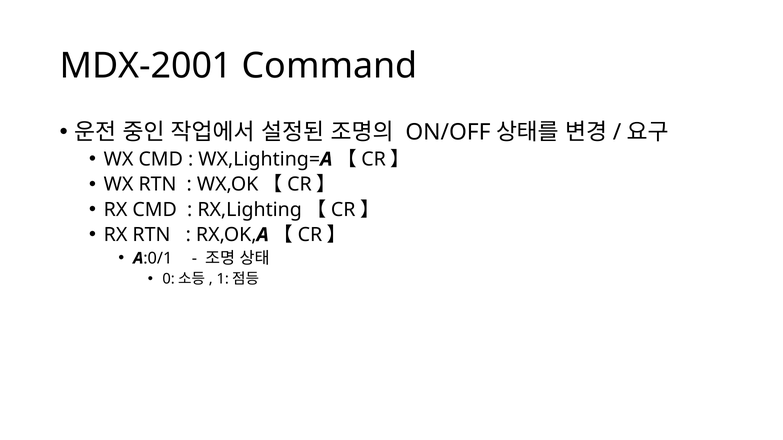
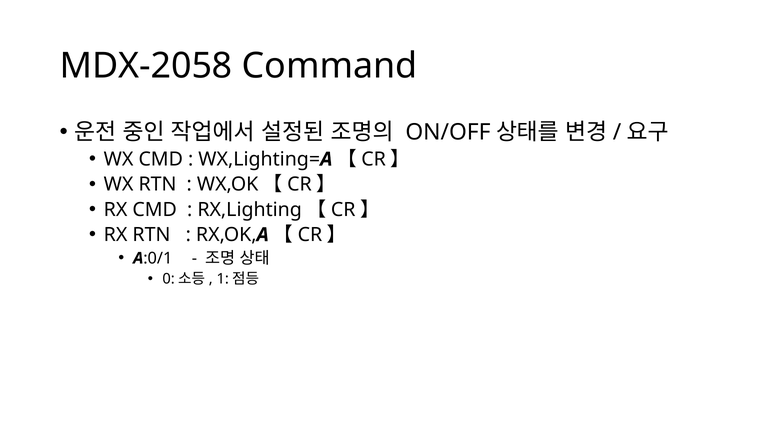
MDX-2001: MDX-2001 -> MDX-2058 (146, 66)
